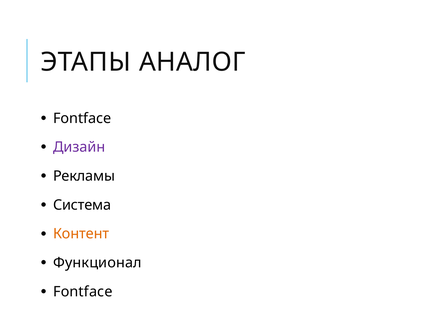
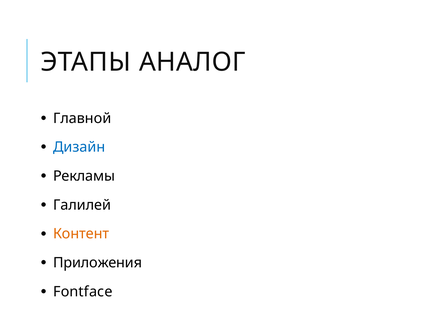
Fontface: Fontface -> Главной (82, 118)
Дизайн colour: purple -> blue (79, 147)
Система: Система -> Галилей (82, 205)
Функционал: Функционал -> Приложения (98, 263)
